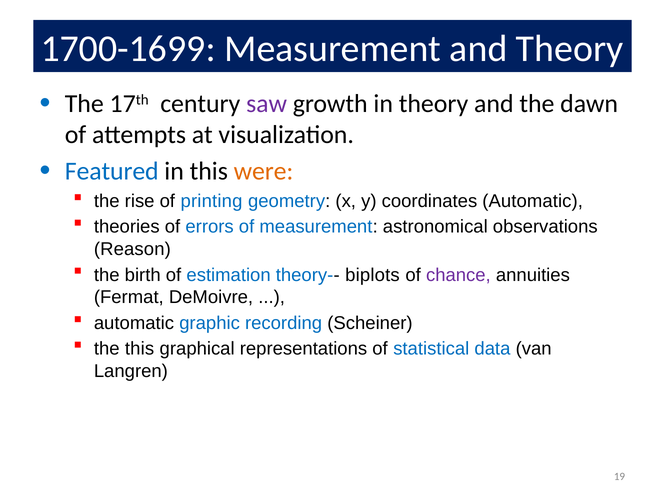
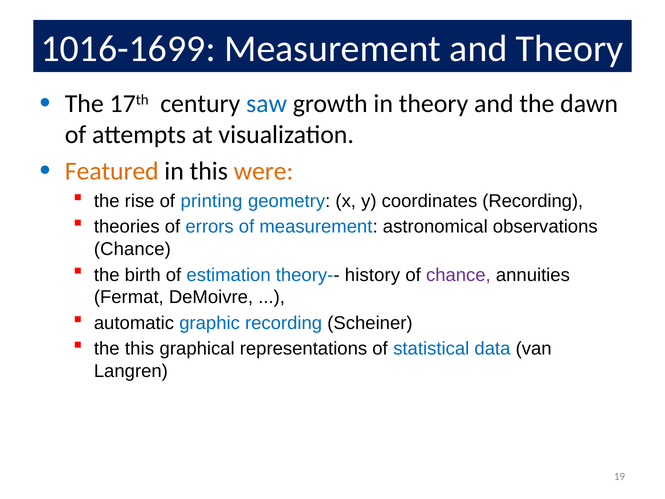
1700-1699: 1700-1699 -> 1016-1699 (128, 49)
saw colour: purple -> blue (267, 104)
Featured colour: blue -> orange (112, 171)
coordinates Automatic: Automatic -> Recording (533, 201)
Reason: Reason -> Chance (132, 249)
biplots: biplots -> history (373, 275)
